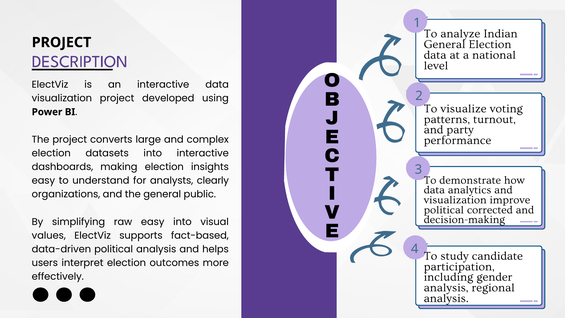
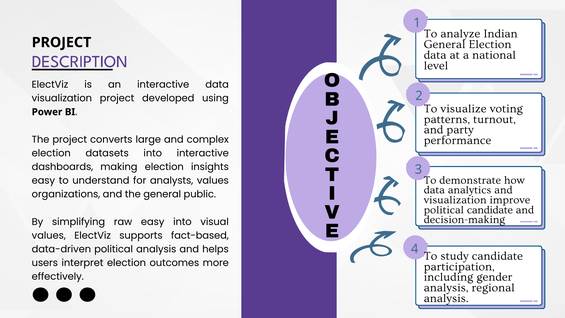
analysts clearly: clearly -> values (213, 181)
political corrected: corrected -> candidate (490, 210)
